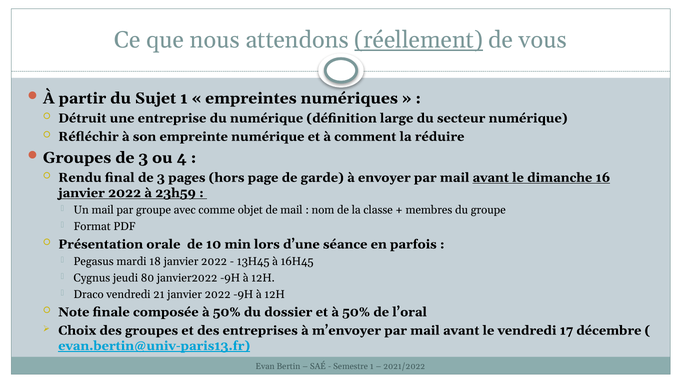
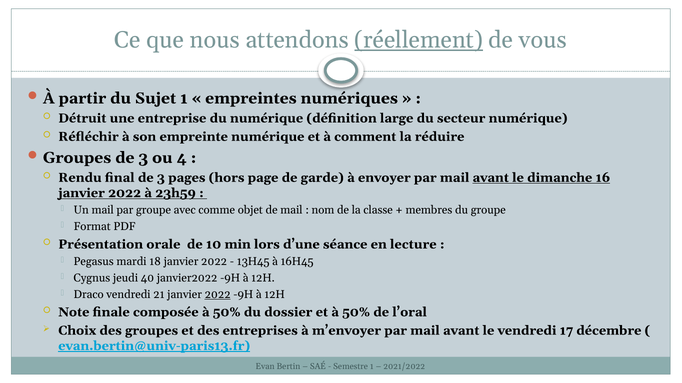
parfois: parfois -> lecture (413, 245)
80: 80 -> 40 (147, 278)
2022 underline: none -> present (218, 295)
